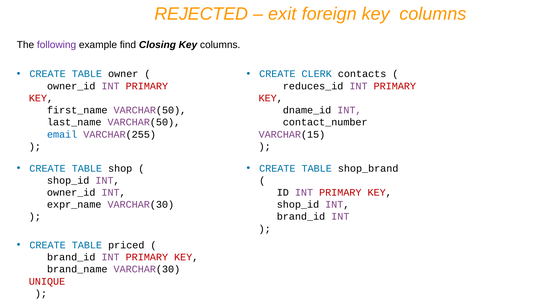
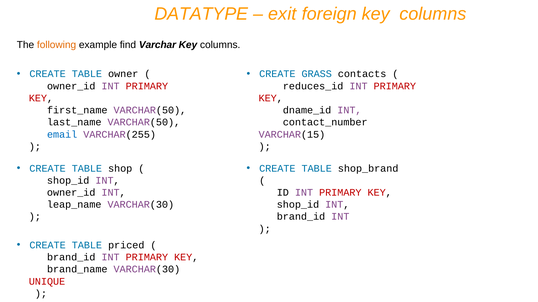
REJECTED: REJECTED -> DATATYPE (201, 14)
following colour: purple -> orange (57, 45)
Closing: Closing -> Varchar (158, 45)
CLERK: CLERK -> GRASS (317, 74)
expr_name: expr_name -> leap_name (74, 205)
